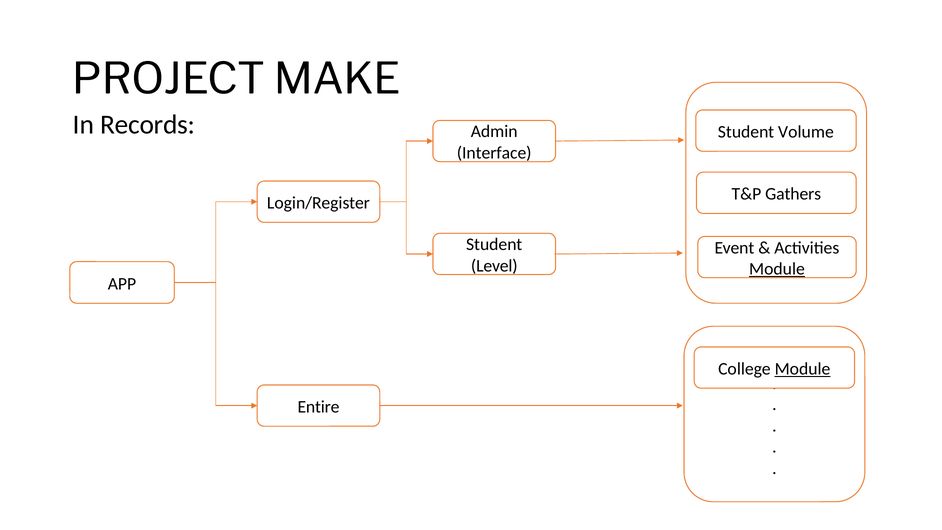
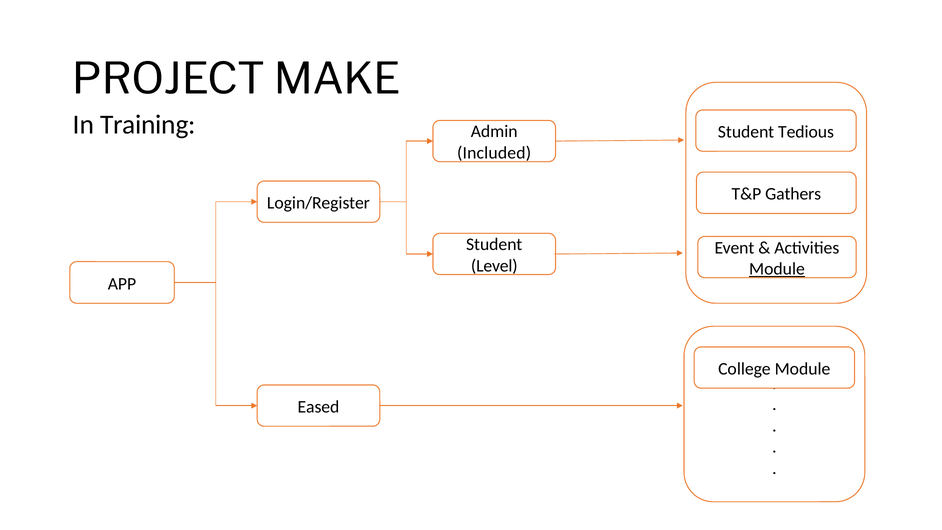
Records: Records -> Training (148, 125)
Volume: Volume -> Tedious (806, 132)
Interface: Interface -> Included (494, 153)
Module underline: present -> none (803, 369)
Entire: Entire -> Eased (318, 407)
